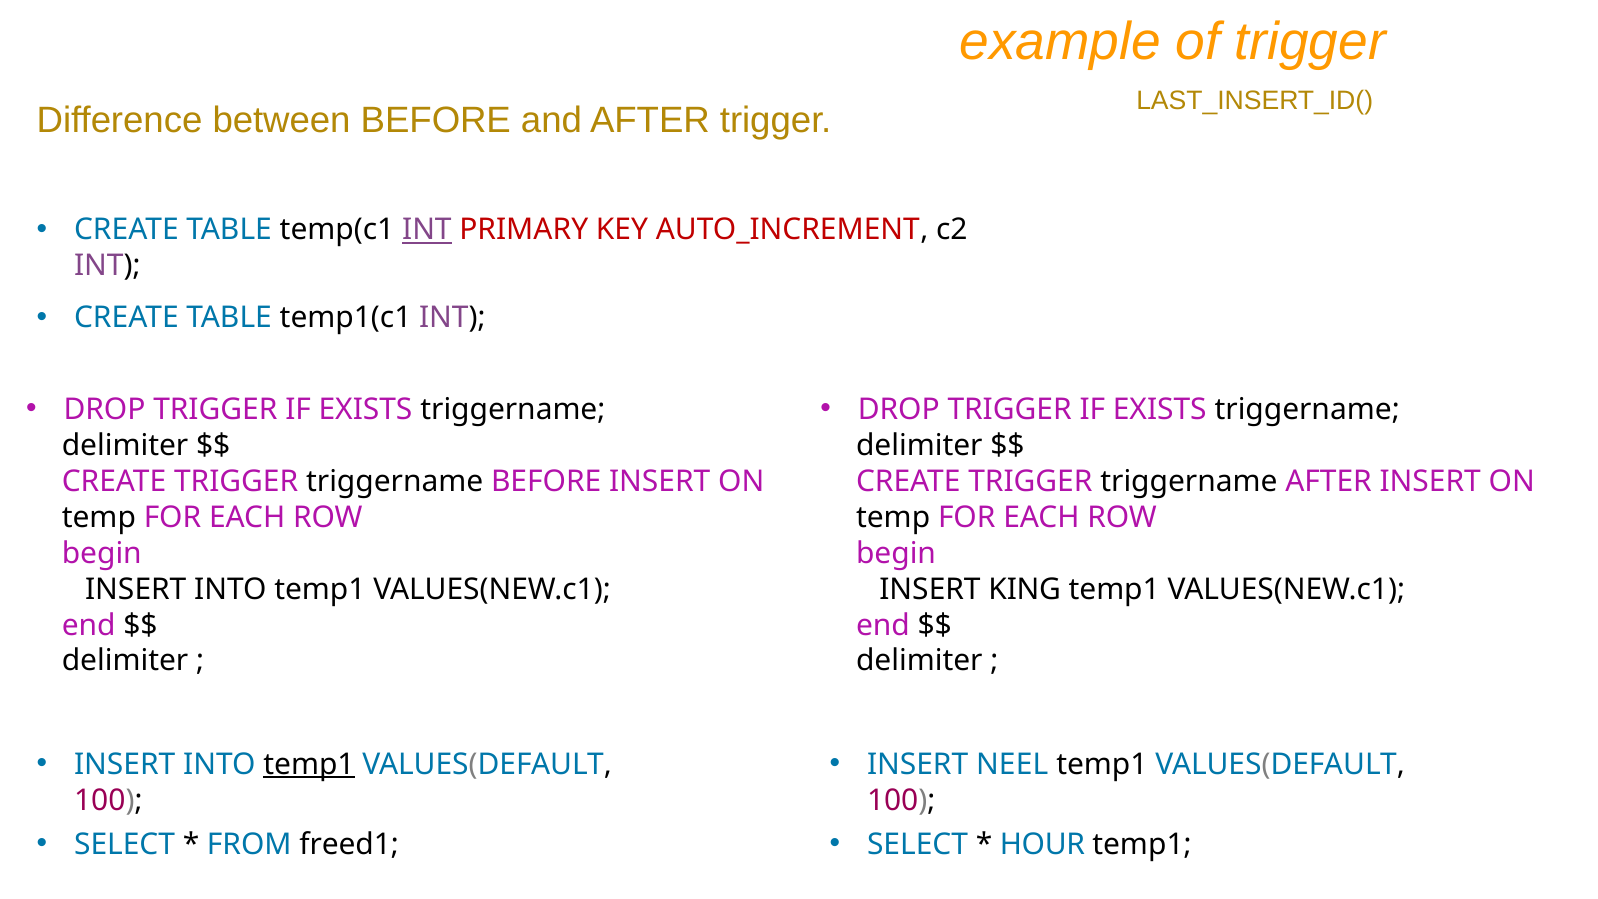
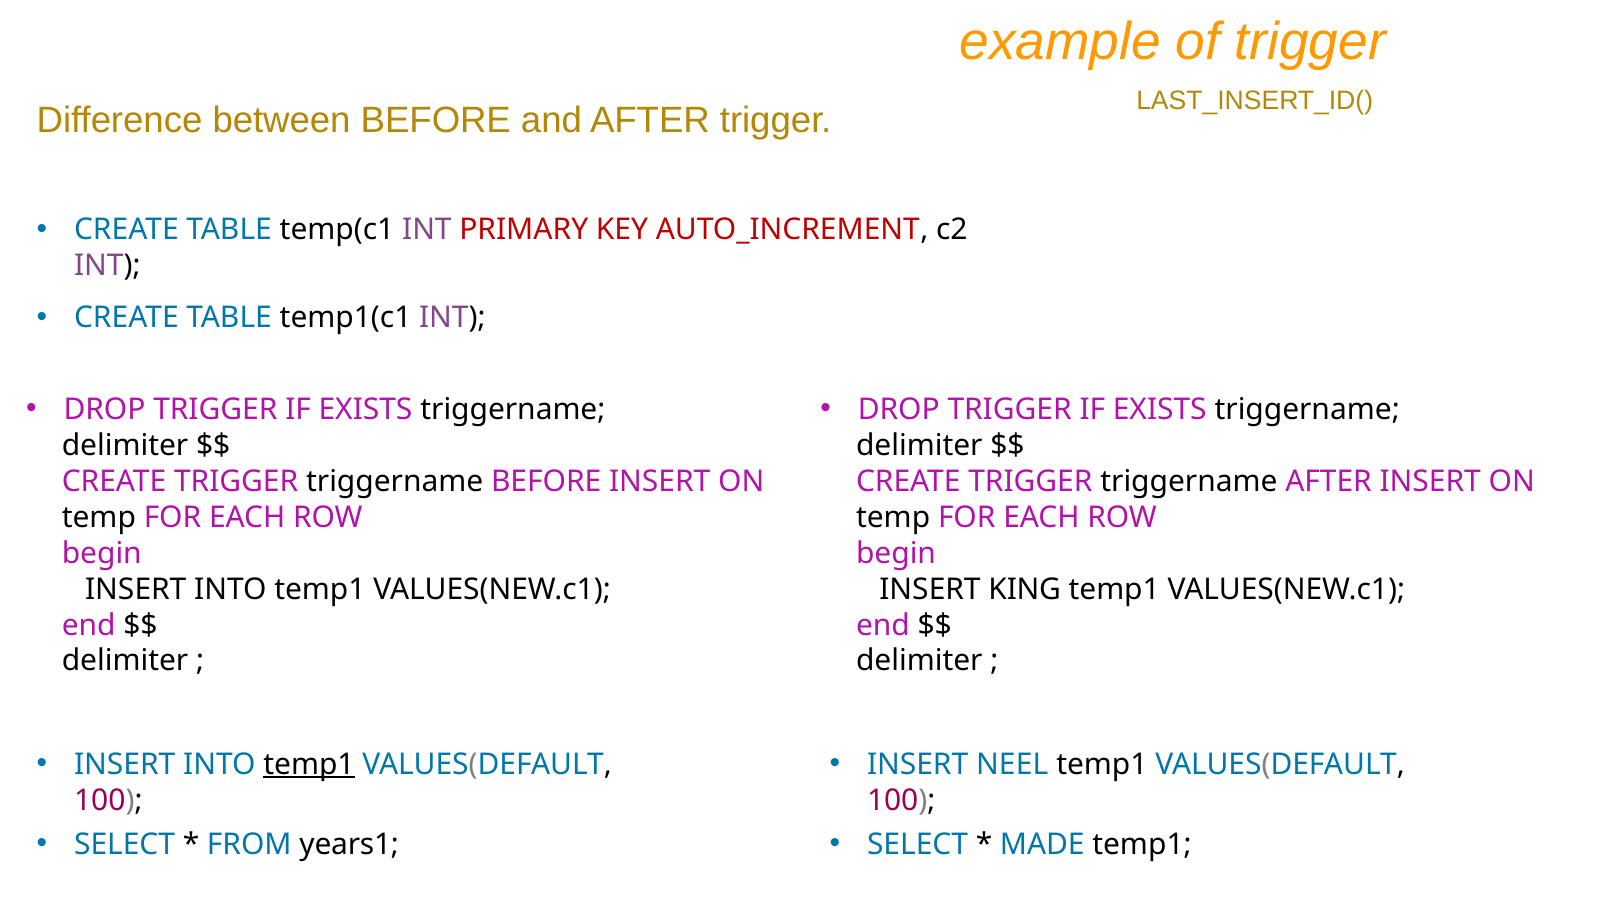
INT underline: present -> none (427, 230)
freed1: freed1 -> years1 (349, 844)
HOUR: HOUR -> MADE (1042, 844)
